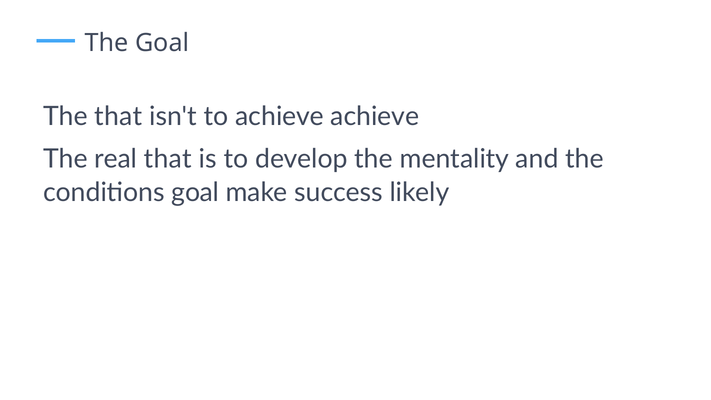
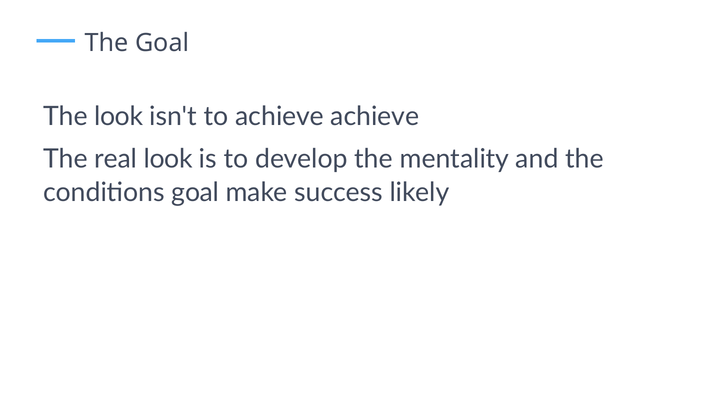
The that: that -> look (119, 117)
real that: that -> look (168, 159)
